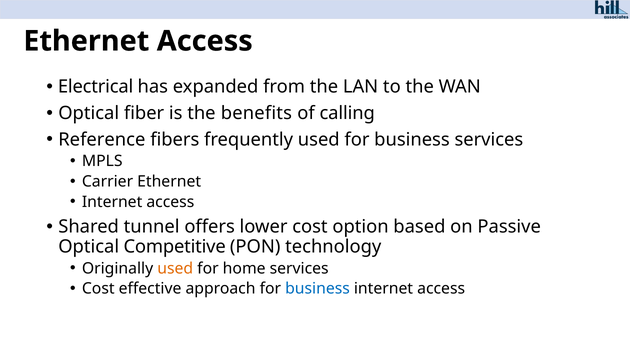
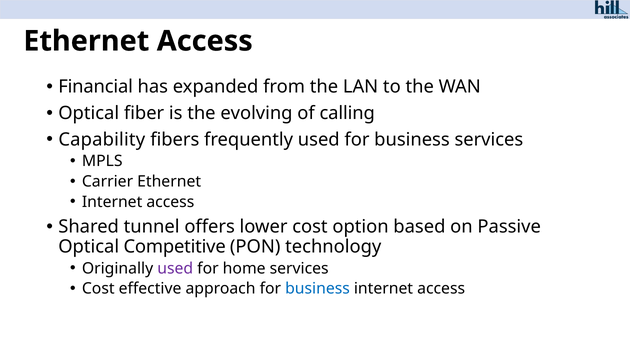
Electrical: Electrical -> Financial (96, 87)
benefits: benefits -> evolving (256, 113)
Reference: Reference -> Capability (102, 140)
used colour: orange -> purple (175, 269)
